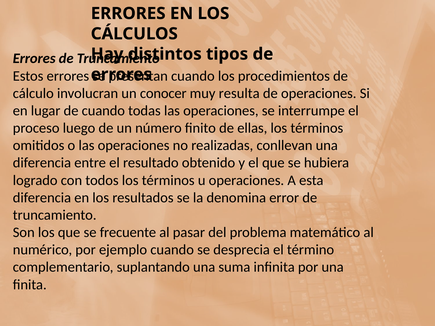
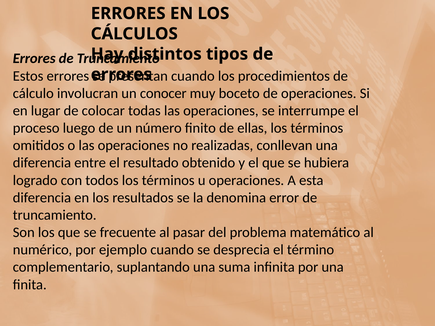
resulta: resulta -> boceto (239, 93)
de cuando: cuando -> colocar (103, 111)
